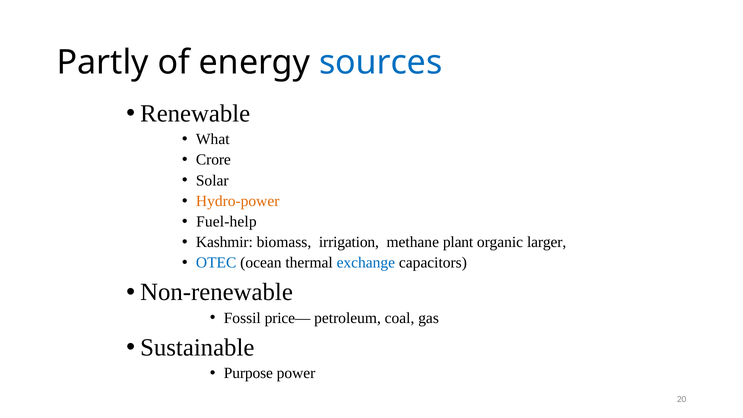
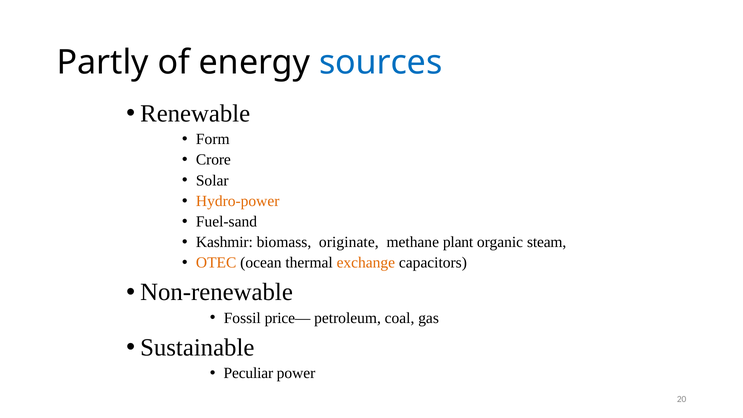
What: What -> Form (213, 139)
Fuel-help: Fuel-help -> Fuel-sand (226, 222)
irrigation: irrigation -> originate (349, 242)
larger: larger -> steam (547, 242)
OTEC colour: blue -> orange (216, 263)
exchange colour: blue -> orange (366, 263)
Purpose: Purpose -> Peculiar (248, 373)
